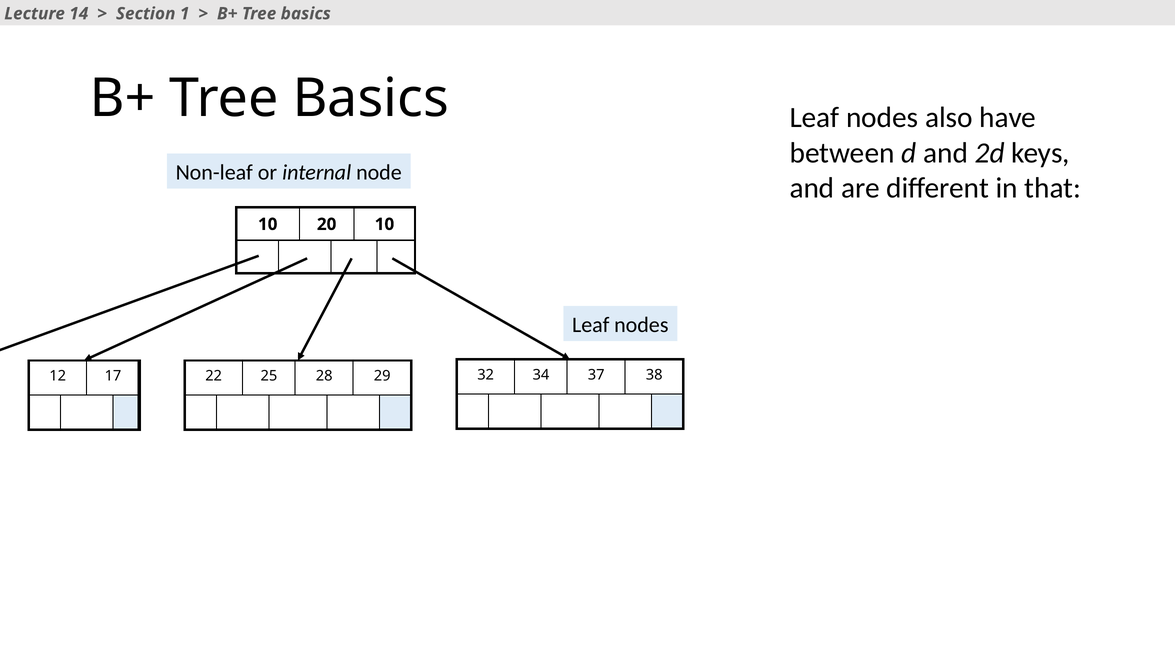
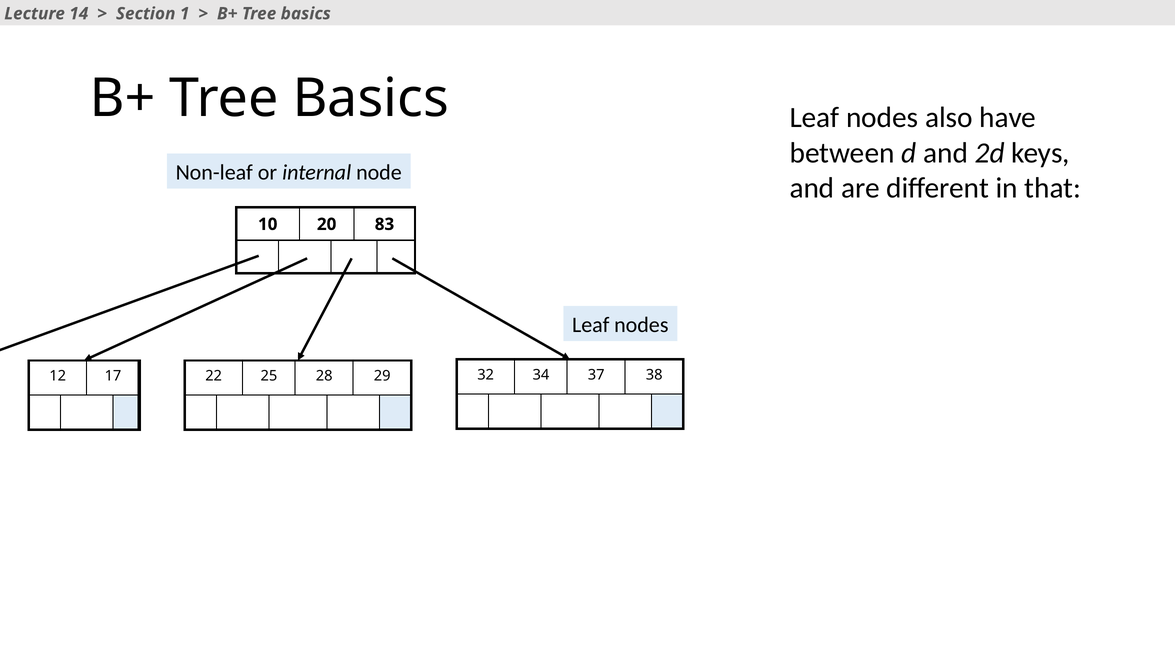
20 10: 10 -> 83 (384, 224)
